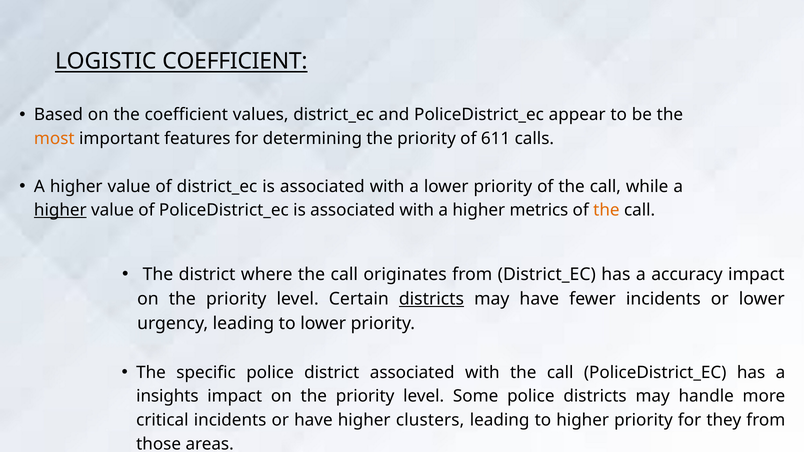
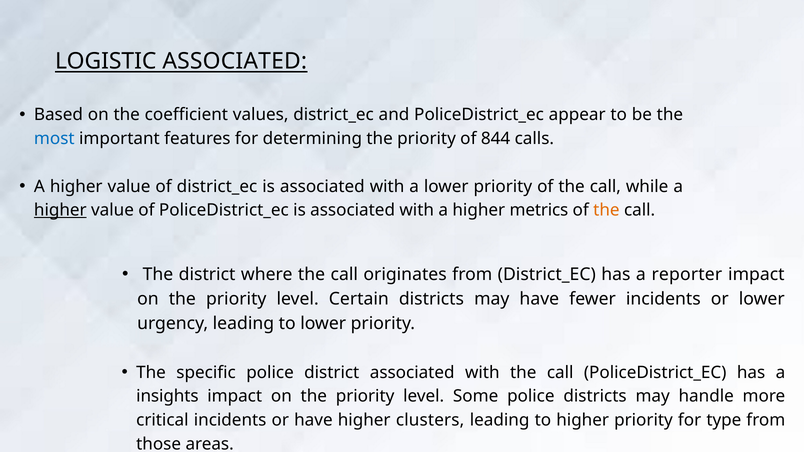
LOGISTIC COEFFICIENT: COEFFICIENT -> ASSOCIATED (235, 61)
most colour: orange -> blue (54, 139)
611: 611 -> 844 (496, 139)
accuracy: accuracy -> reporter (687, 274)
districts underline: present -> none (431, 299)
they: they -> type (724, 420)
